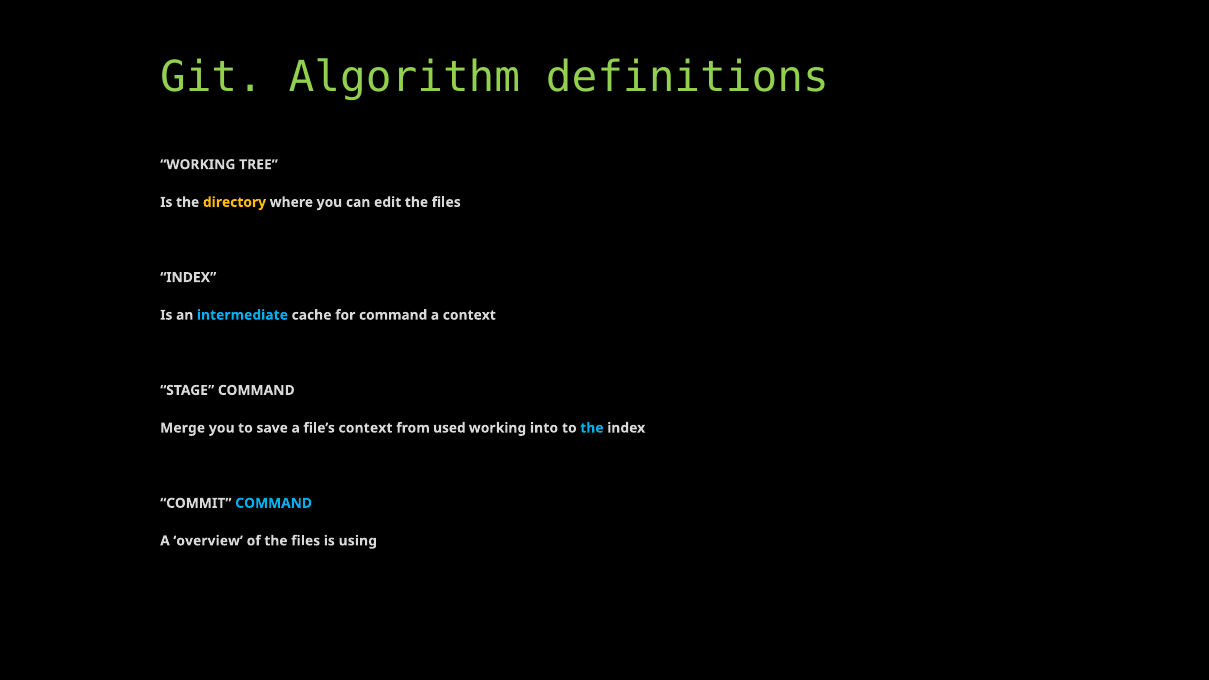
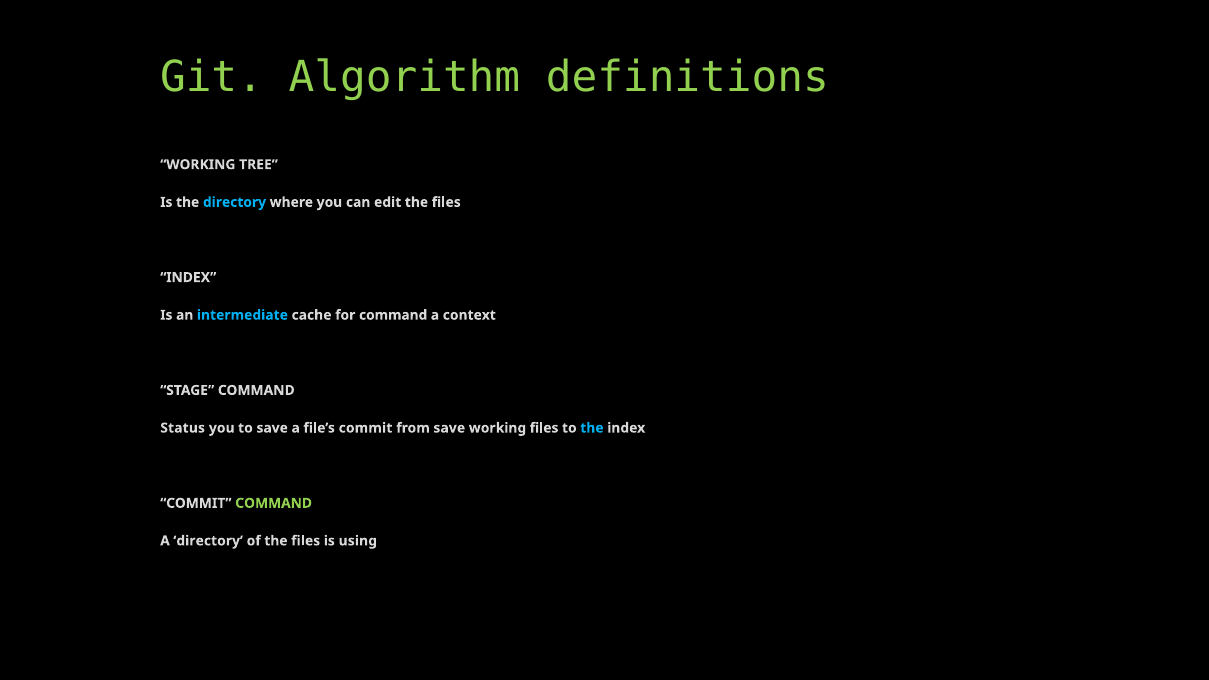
directory colour: yellow -> light blue (234, 202)
Merge: Merge -> Status (183, 428)
file’s context: context -> commit (365, 428)
from used: used -> save (449, 428)
working into: into -> files (544, 428)
COMMAND colour: light blue -> light green (274, 503)
A overview: overview -> directory (208, 541)
